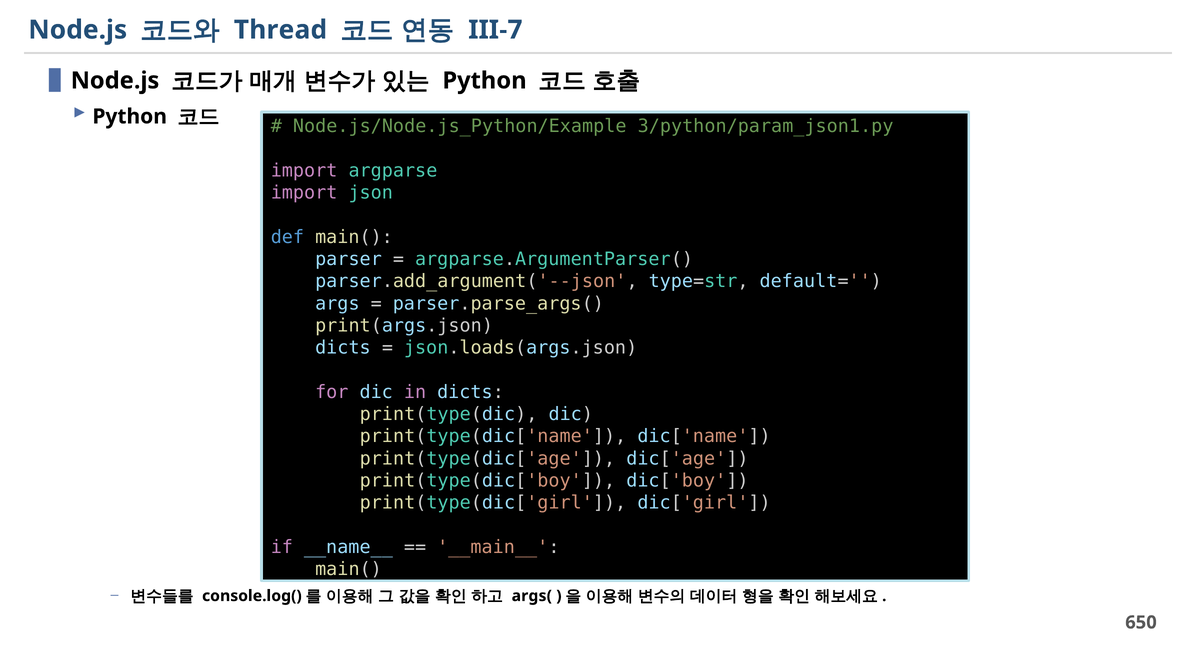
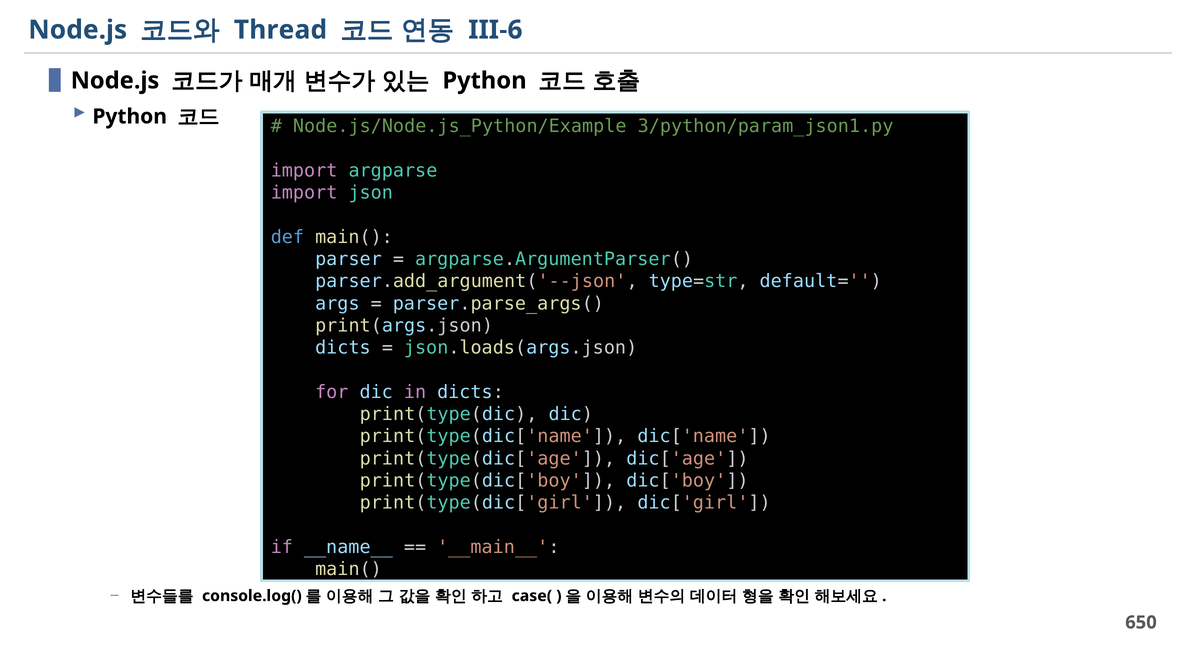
III-7: III-7 -> III-6 (495, 30)
args(: args( -> case( (532, 596)
